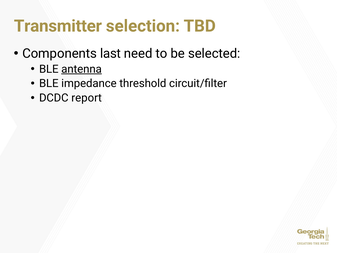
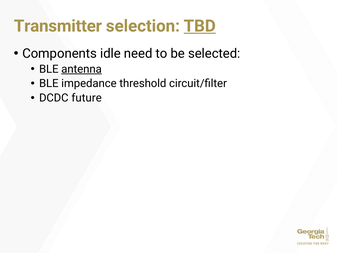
TBD underline: none -> present (200, 26)
last: last -> idle (110, 53)
report: report -> future (87, 98)
